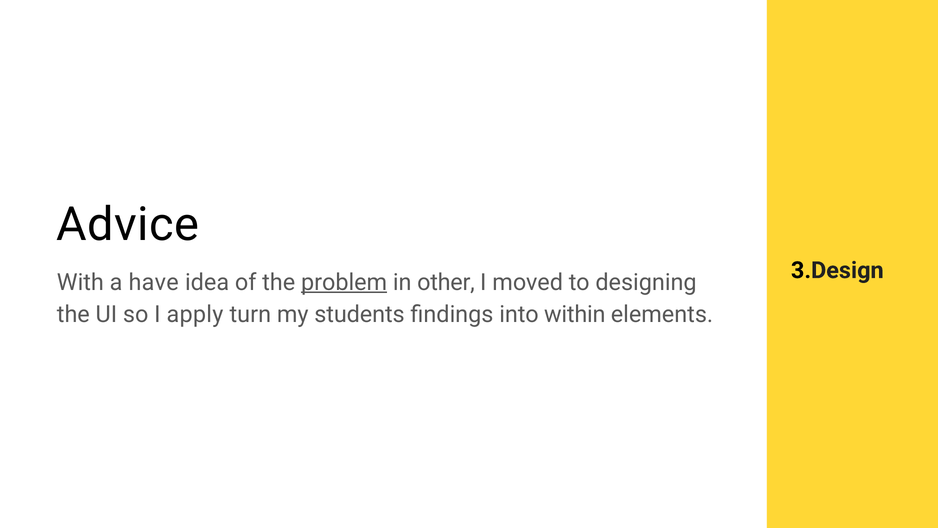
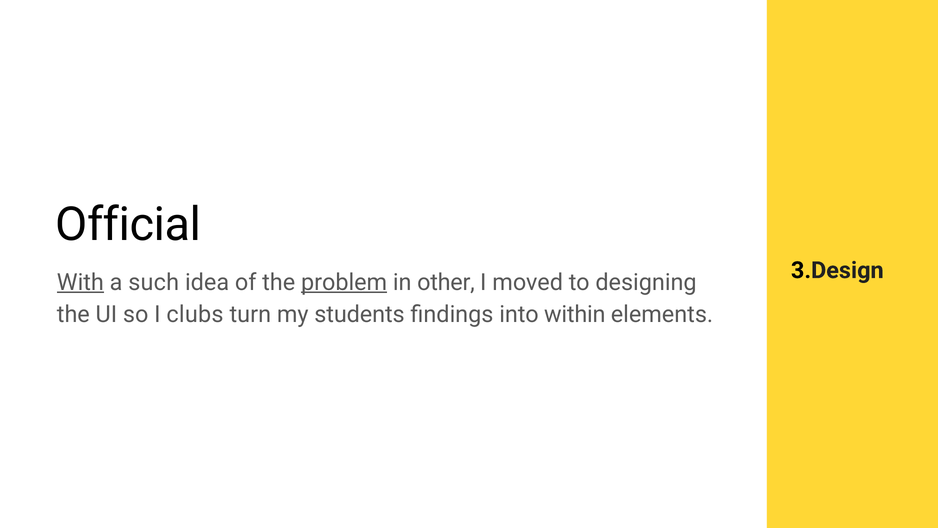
Advice: Advice -> Official (128, 225)
With underline: none -> present (80, 282)
have: have -> such (154, 282)
apply: apply -> clubs (195, 314)
